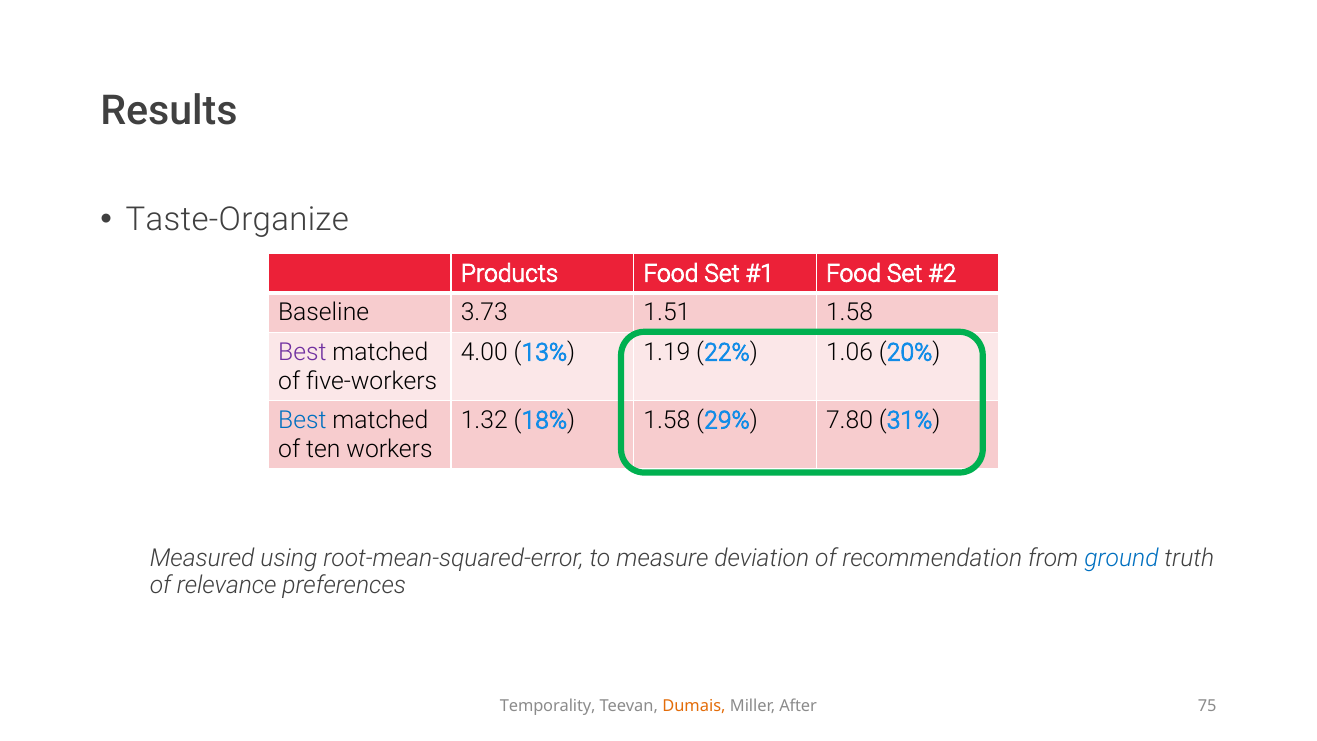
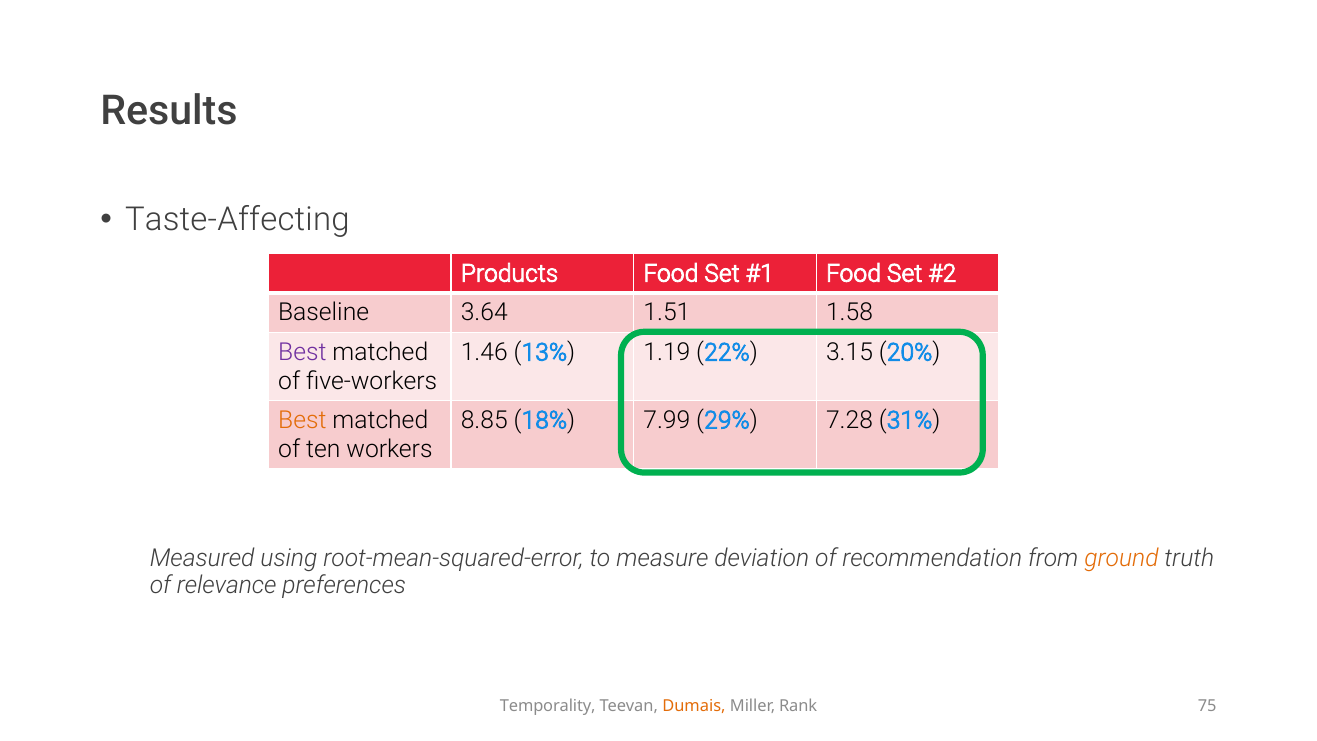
Taste-Organize: Taste-Organize -> Taste-Affecting (237, 220)
3.73: 3.73 -> 3.64 (484, 312)
4.00: 4.00 -> 1.46 (484, 352)
1.06: 1.06 -> 3.15 (850, 352)
Best colour: blue -> orange (302, 420)
1.32: 1.32 -> 8.85 (484, 420)
18% 1.58: 1.58 -> 7.99 (667, 420)
7.80: 7.80 -> 7.28 (850, 420)
ground colour: blue -> orange (1122, 558)
After: After -> Rank (798, 706)
